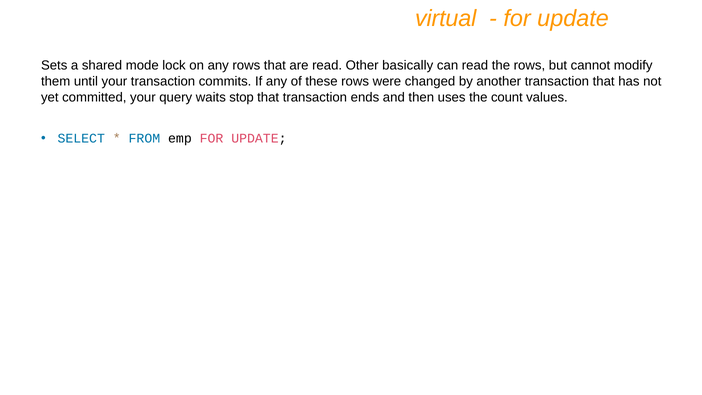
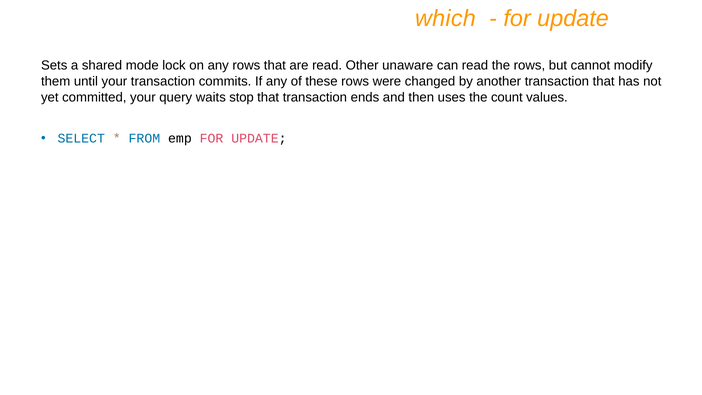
virtual: virtual -> which (445, 18)
basically: basically -> unaware (408, 66)
